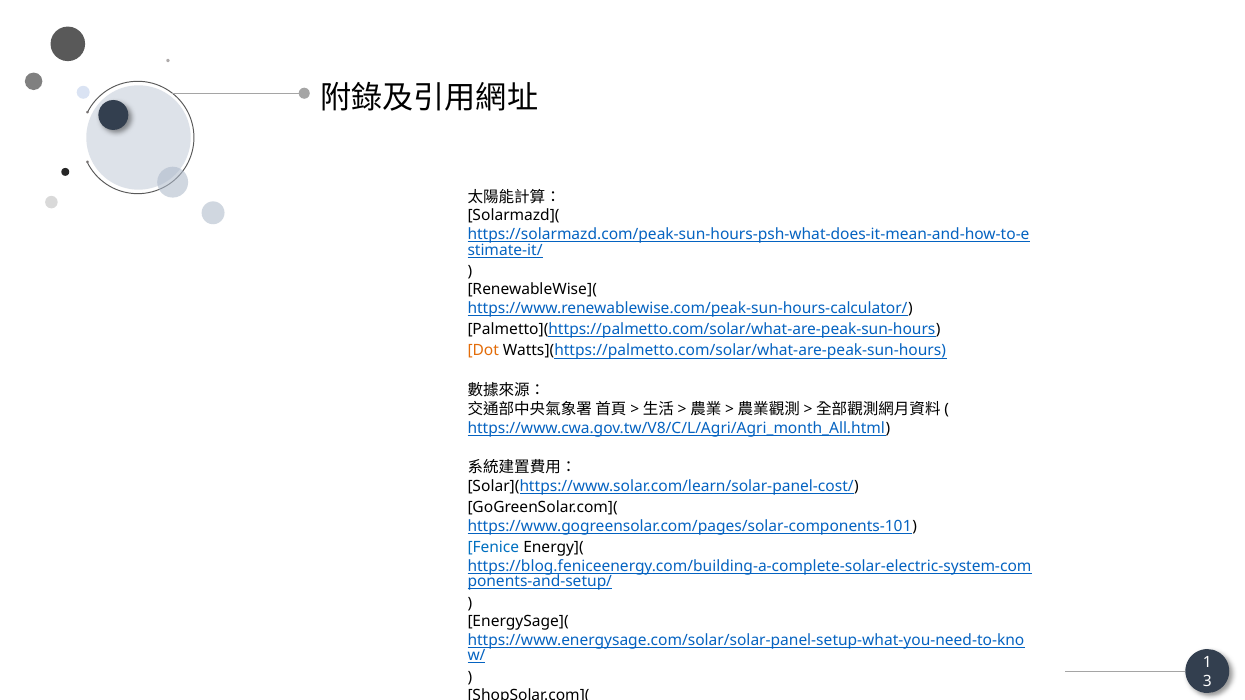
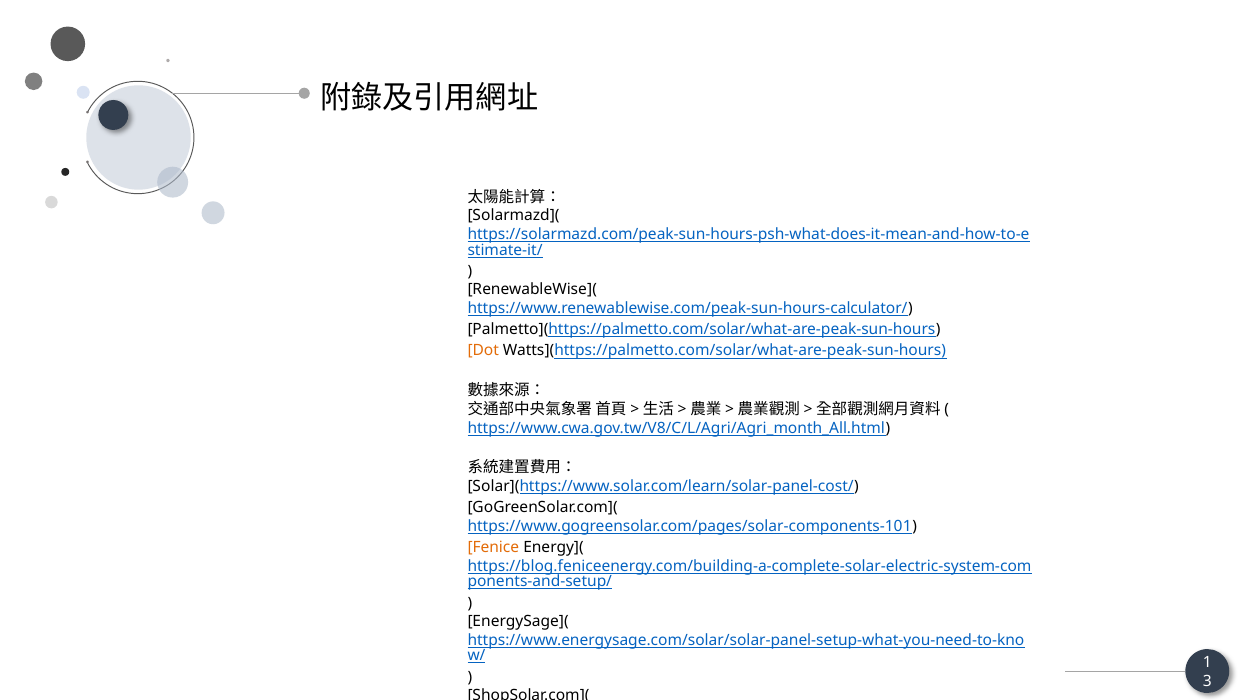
Fenice colour: blue -> orange (493, 548)
